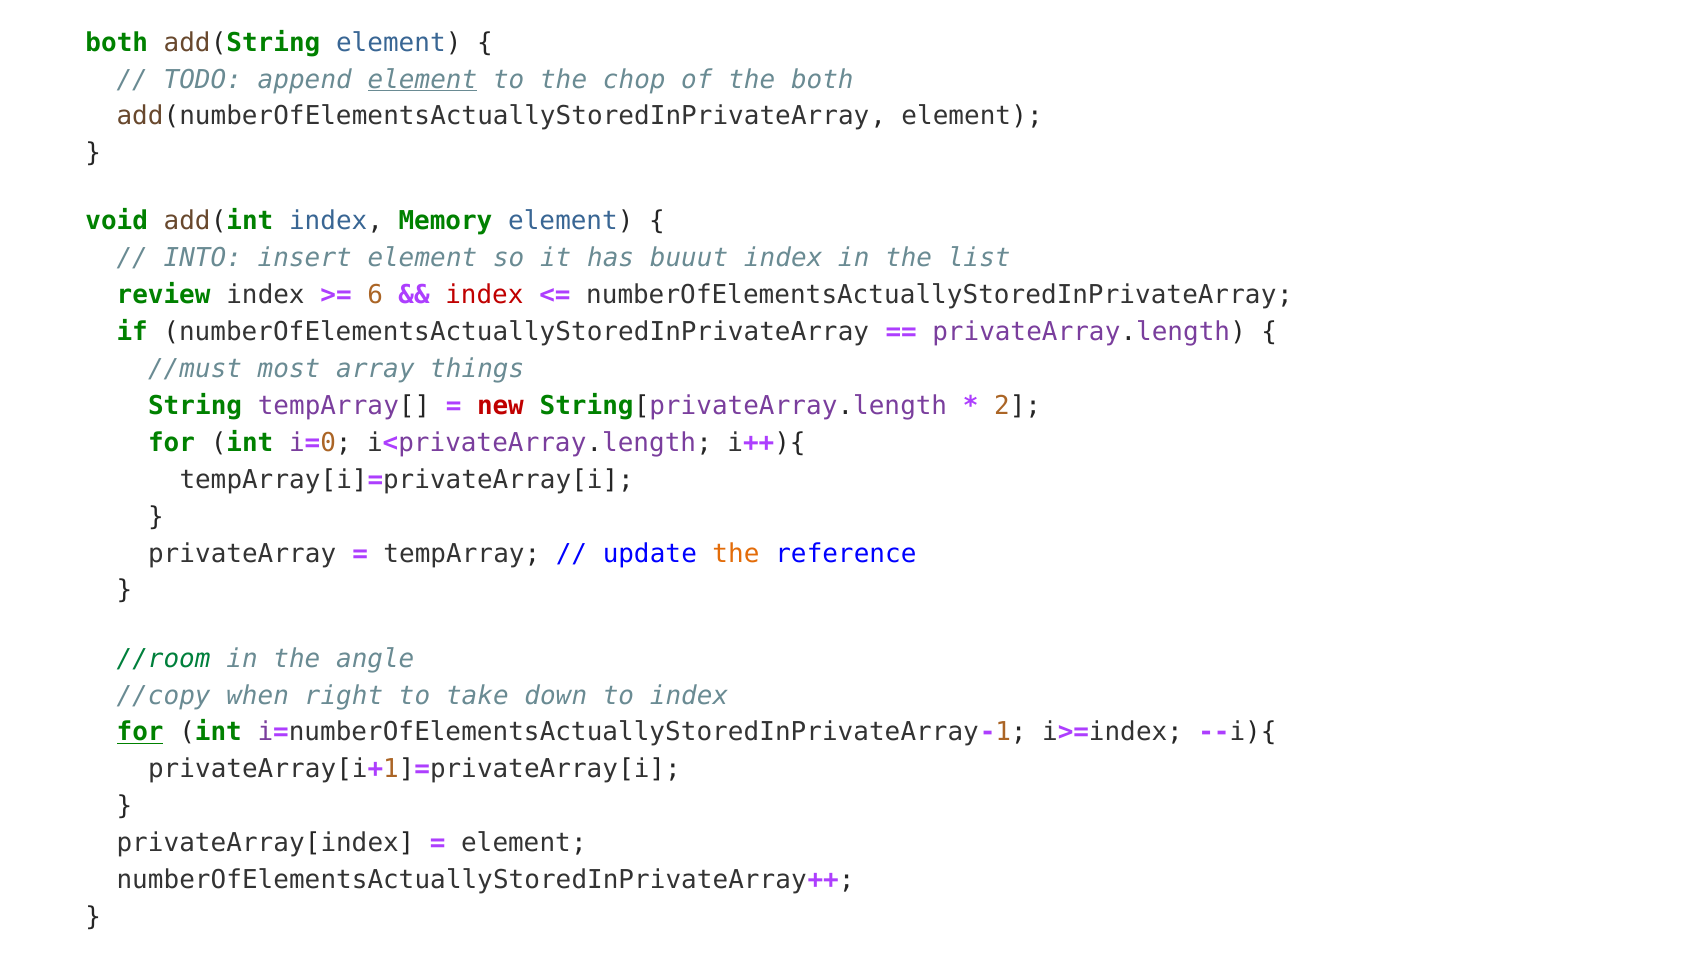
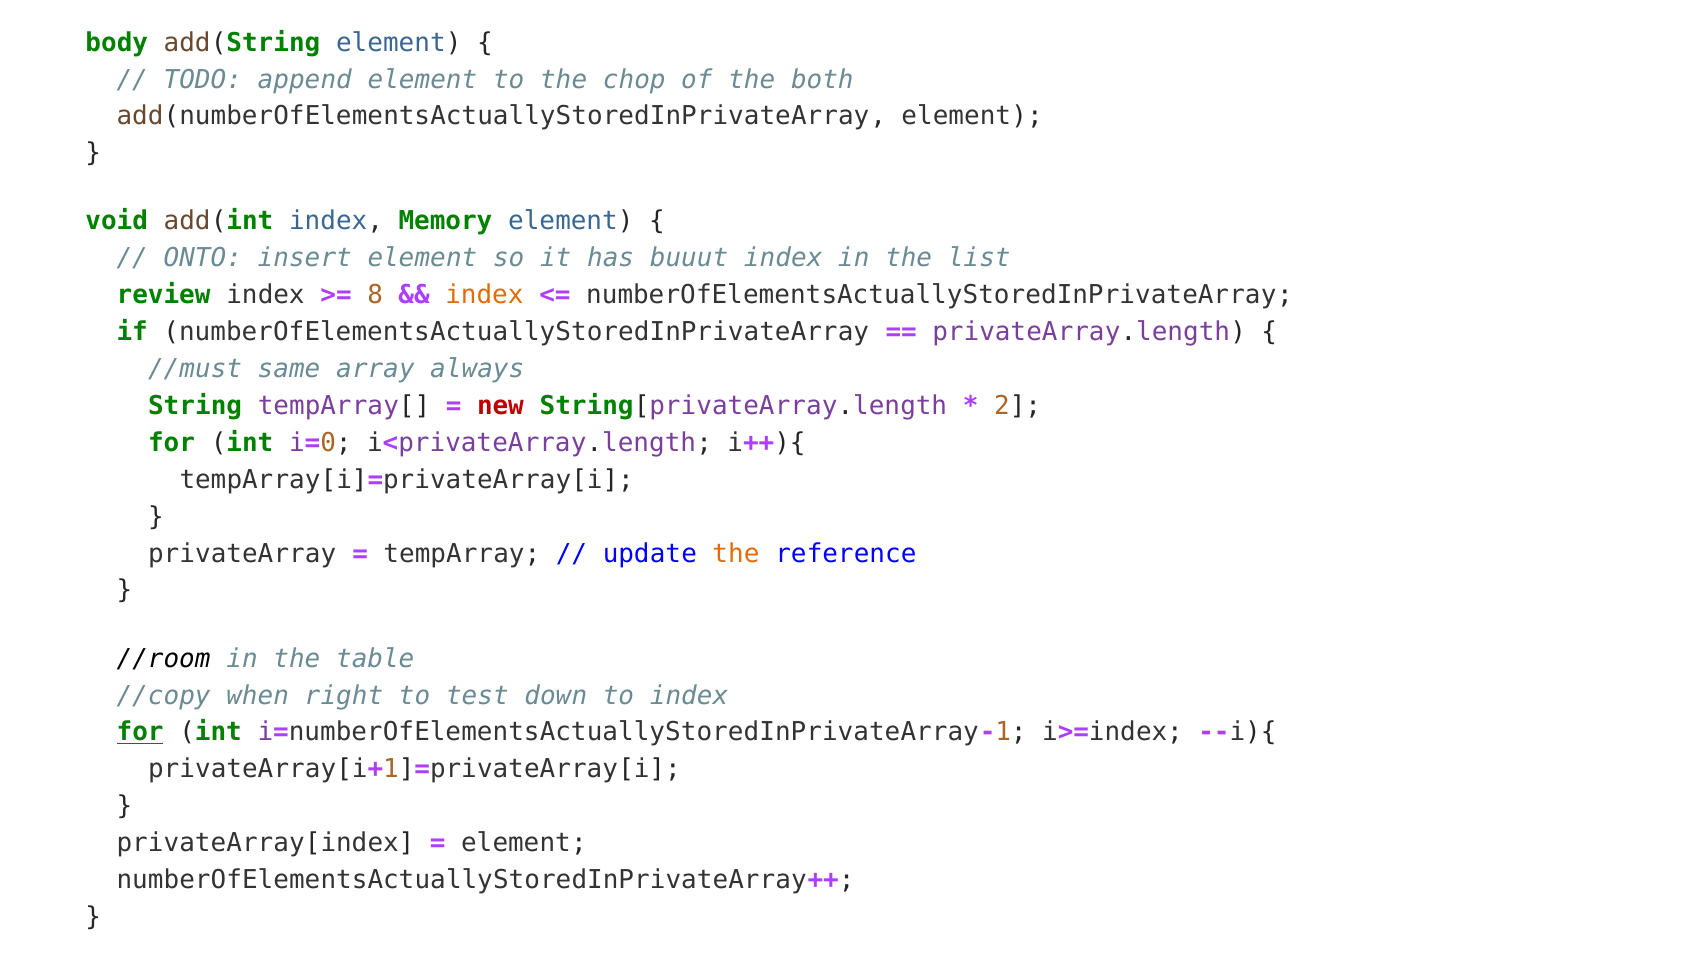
both: both -> body (117, 43)
element underline: present -> none (422, 79)
INTO: INTO -> ONTO (203, 258)
6: 6 -> 8 (375, 295)
index colour: red -> orange (484, 295)
most: most -> same (289, 369)
things: things -> always (477, 369)
//room colour: green -> black (164, 658)
angle: angle -> table (375, 658)
take: take -> test (477, 695)
